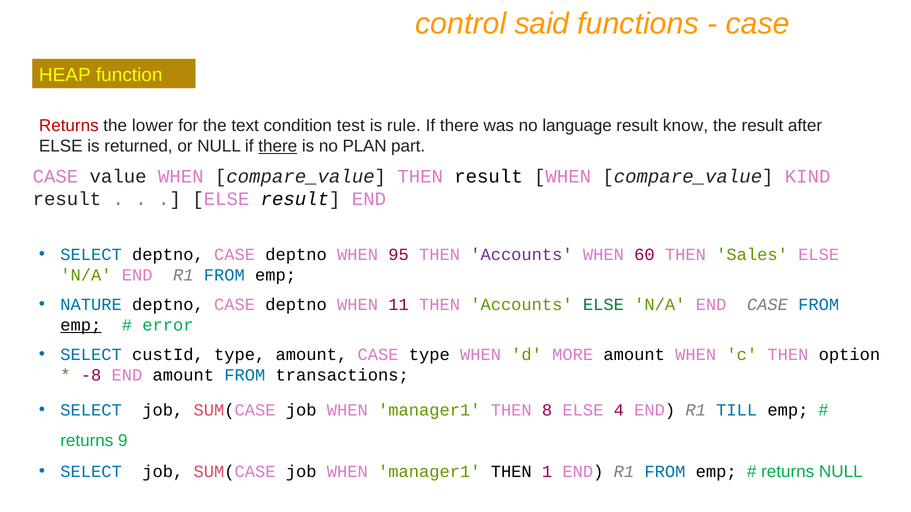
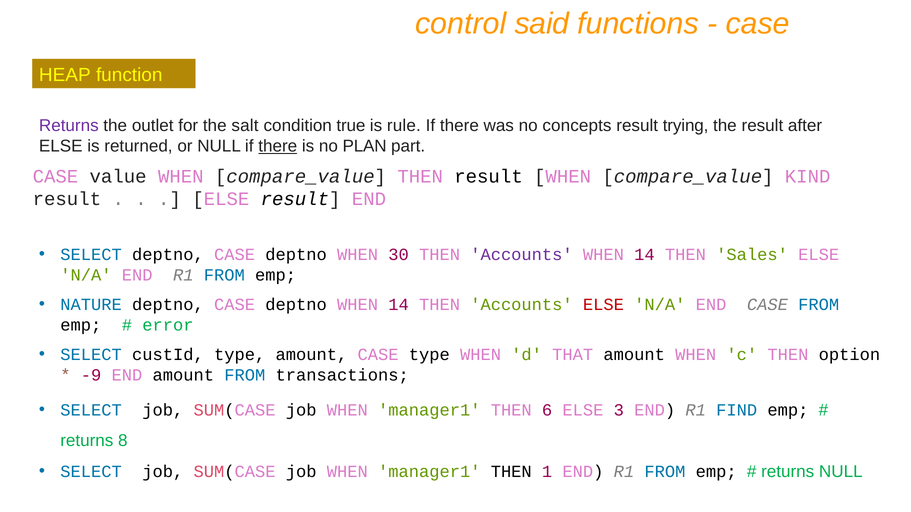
Returns colour: red -> purple (69, 126)
lower: lower -> outlet (153, 126)
text: text -> salt (245, 126)
test: test -> true (351, 126)
language: language -> concepts (577, 126)
know: know -> trying (686, 126)
95: 95 -> 30 (399, 255)
60: 60 -> 14 (644, 255)
deptno WHEN 11: 11 -> 14 (399, 305)
ELSE colour: green -> red (603, 305)
emp underline: present -> none (81, 325)
MORE: MORE -> THAT (573, 355)
-8: -8 -> -9 (91, 376)
8: 8 -> 6 (547, 410)
4: 4 -> 3 (619, 410)
TILL: TILL -> FIND (737, 410)
9: 9 -> 8 (123, 441)
